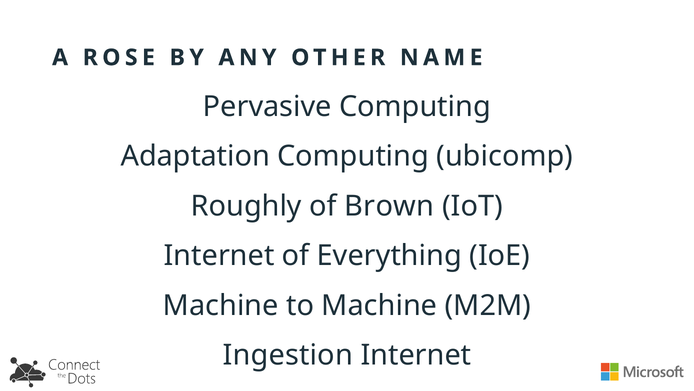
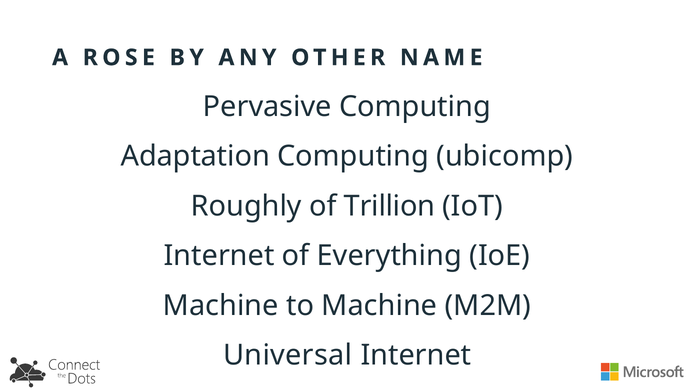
Brown: Brown -> Trillion (390, 206)
Ingestion: Ingestion -> Universal (288, 355)
